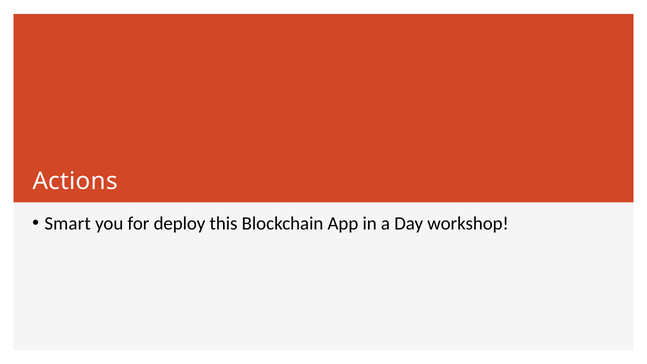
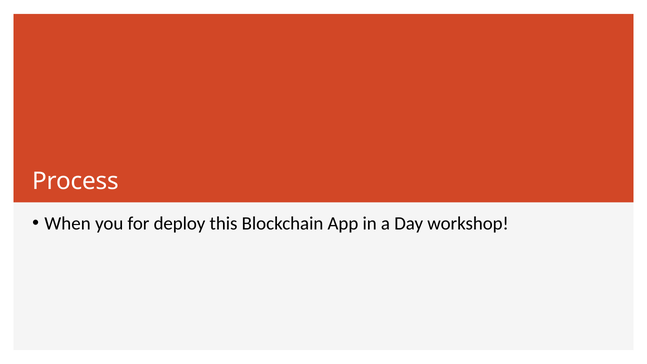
Actions: Actions -> Process (75, 181)
Smart: Smart -> When (68, 223)
